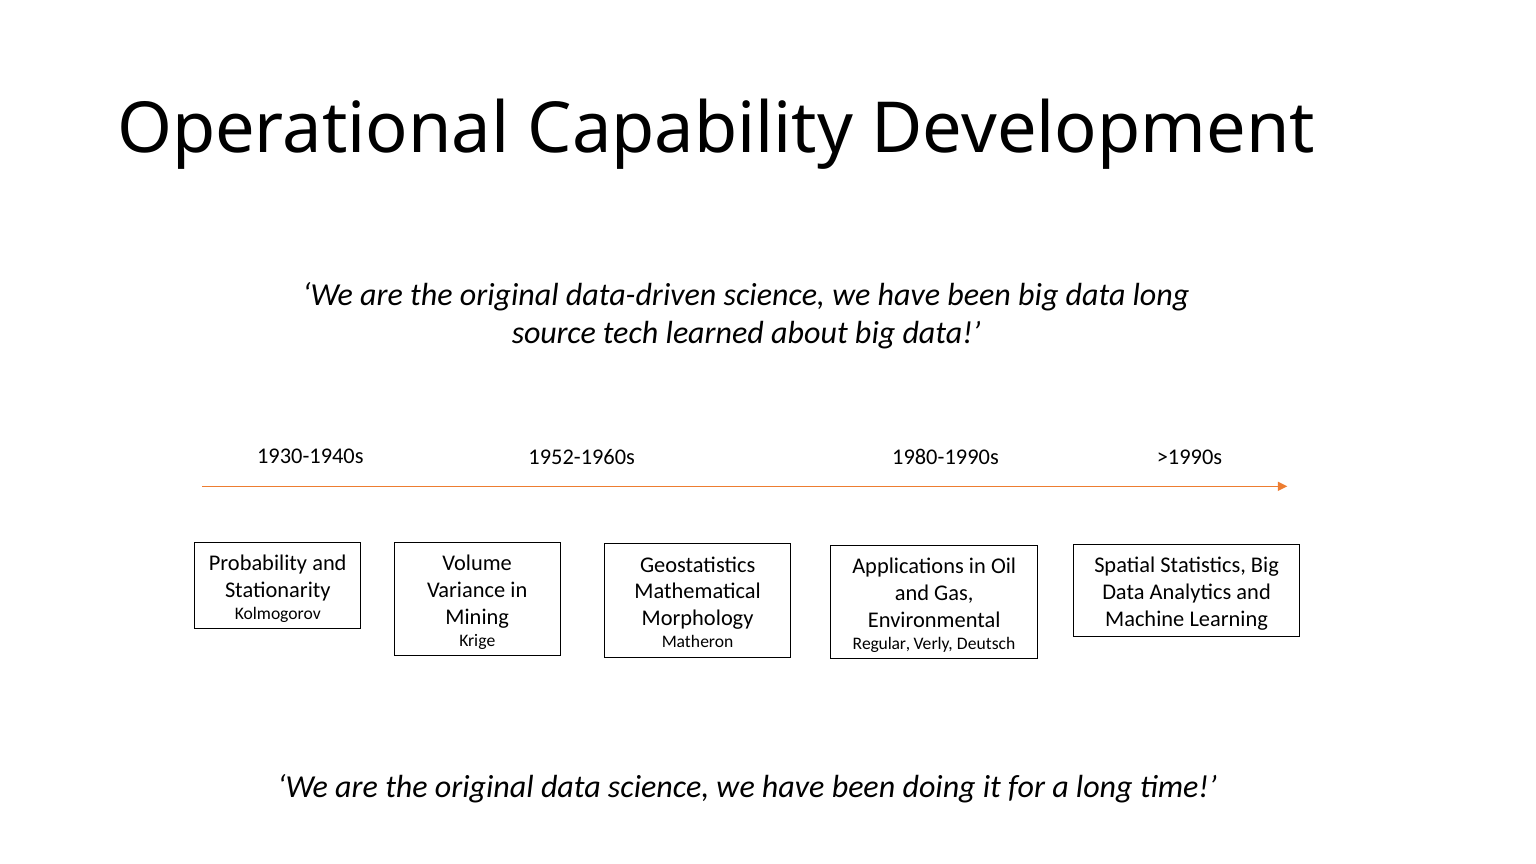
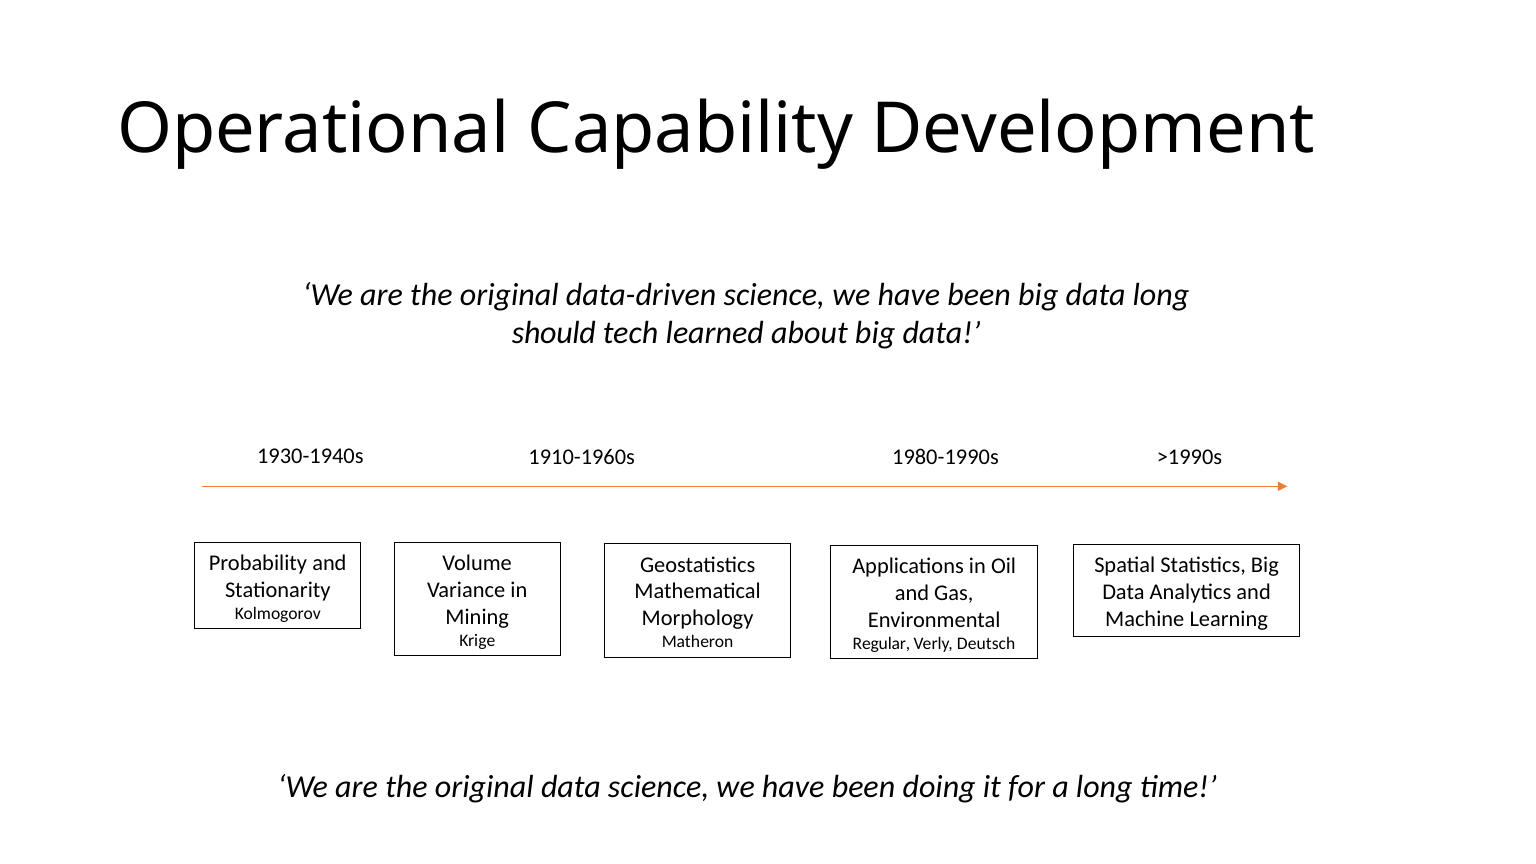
source: source -> should (554, 333)
1952-1960s: 1952-1960s -> 1910-1960s (582, 457)
